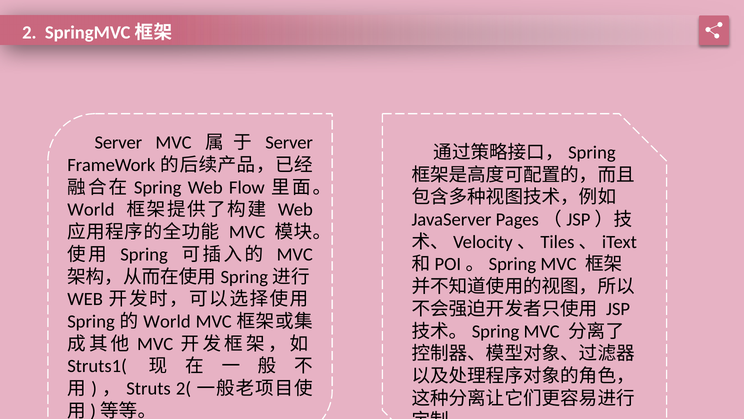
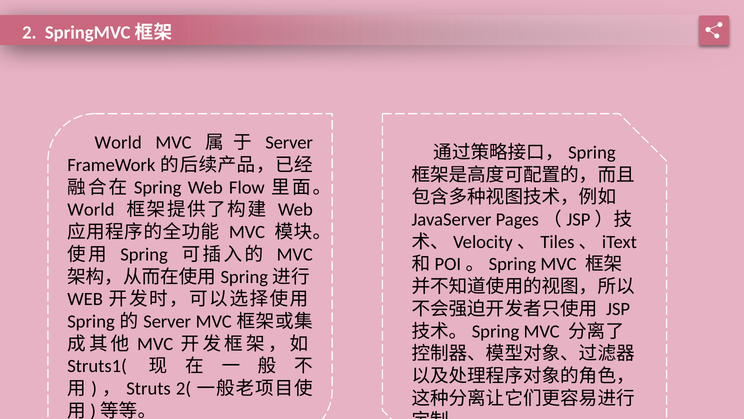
Server: Server -> World (118, 143)
World: World -> Server (167, 321)
